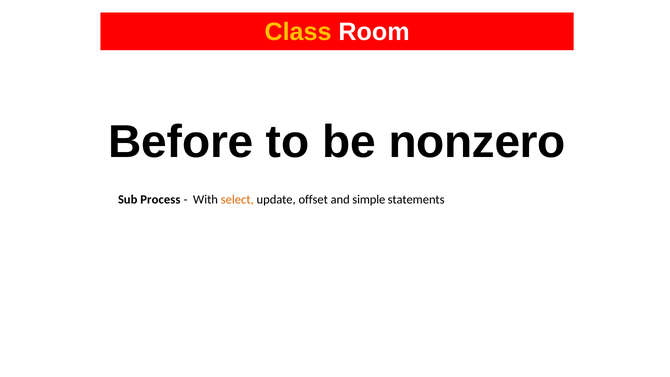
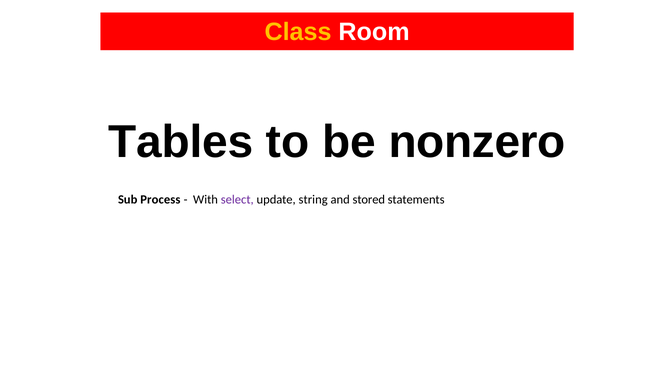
Before: Before -> Tables (181, 142)
select colour: orange -> purple (237, 199)
offset: offset -> string (313, 199)
simple: simple -> stored (369, 199)
